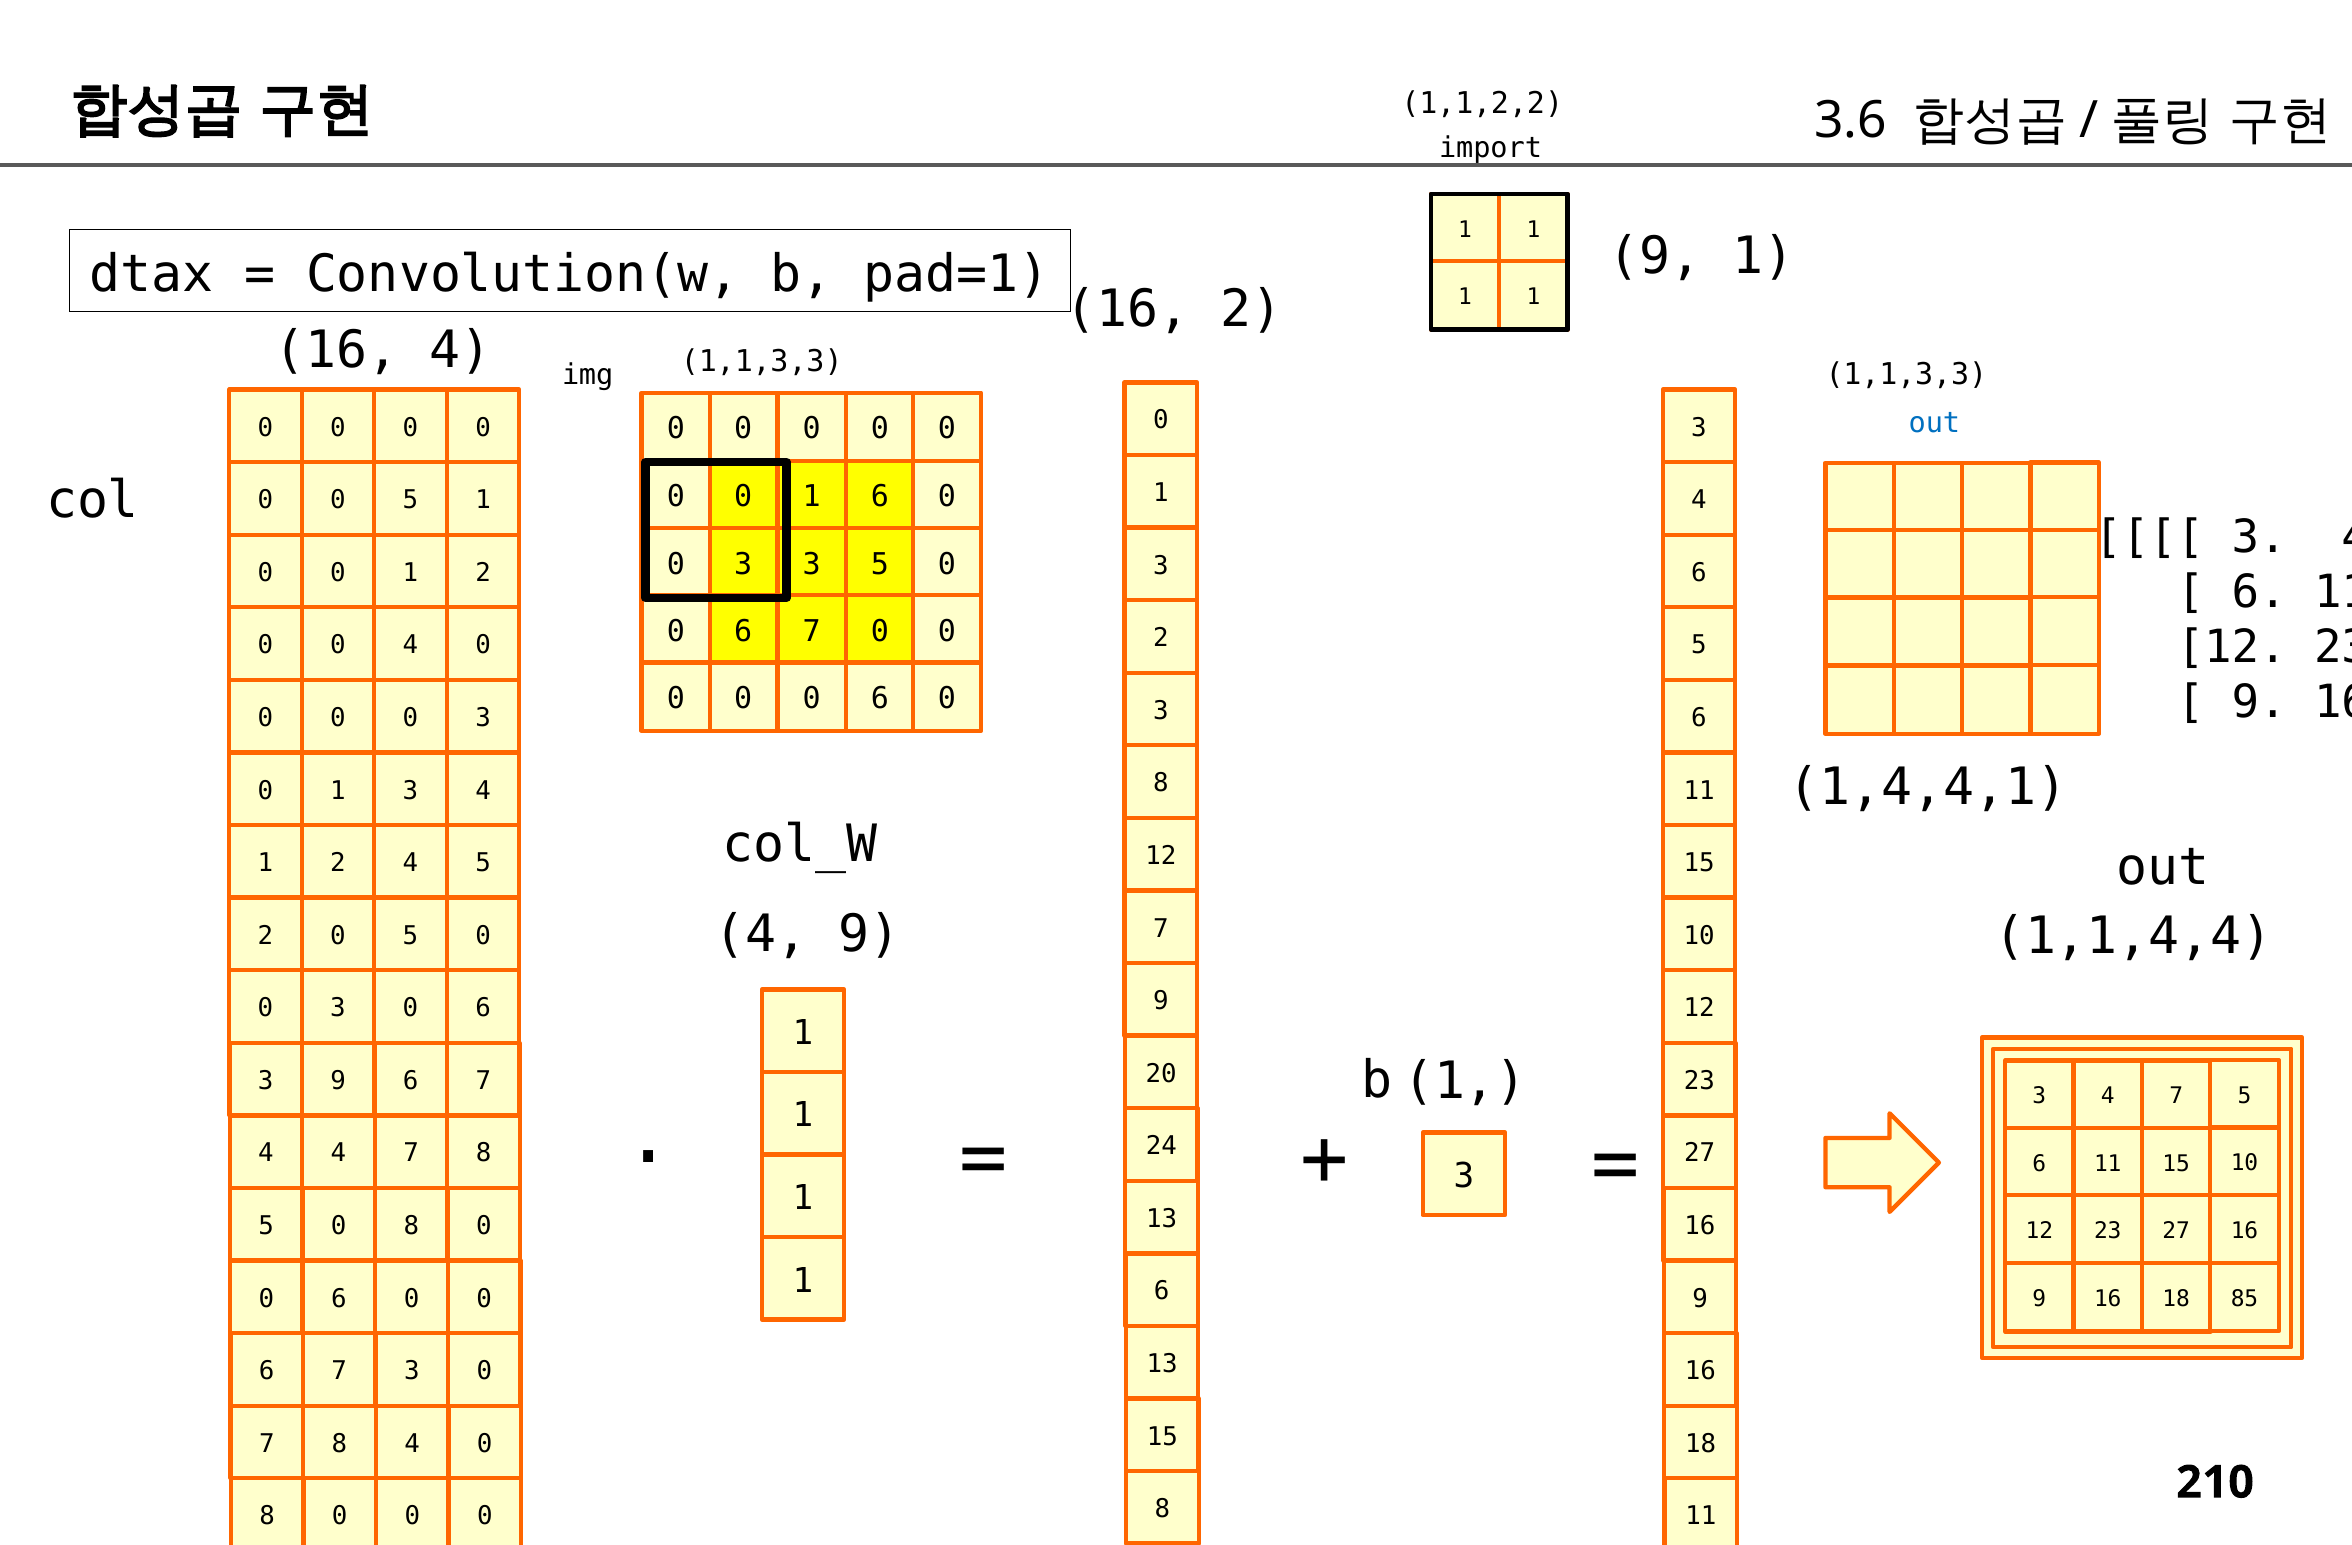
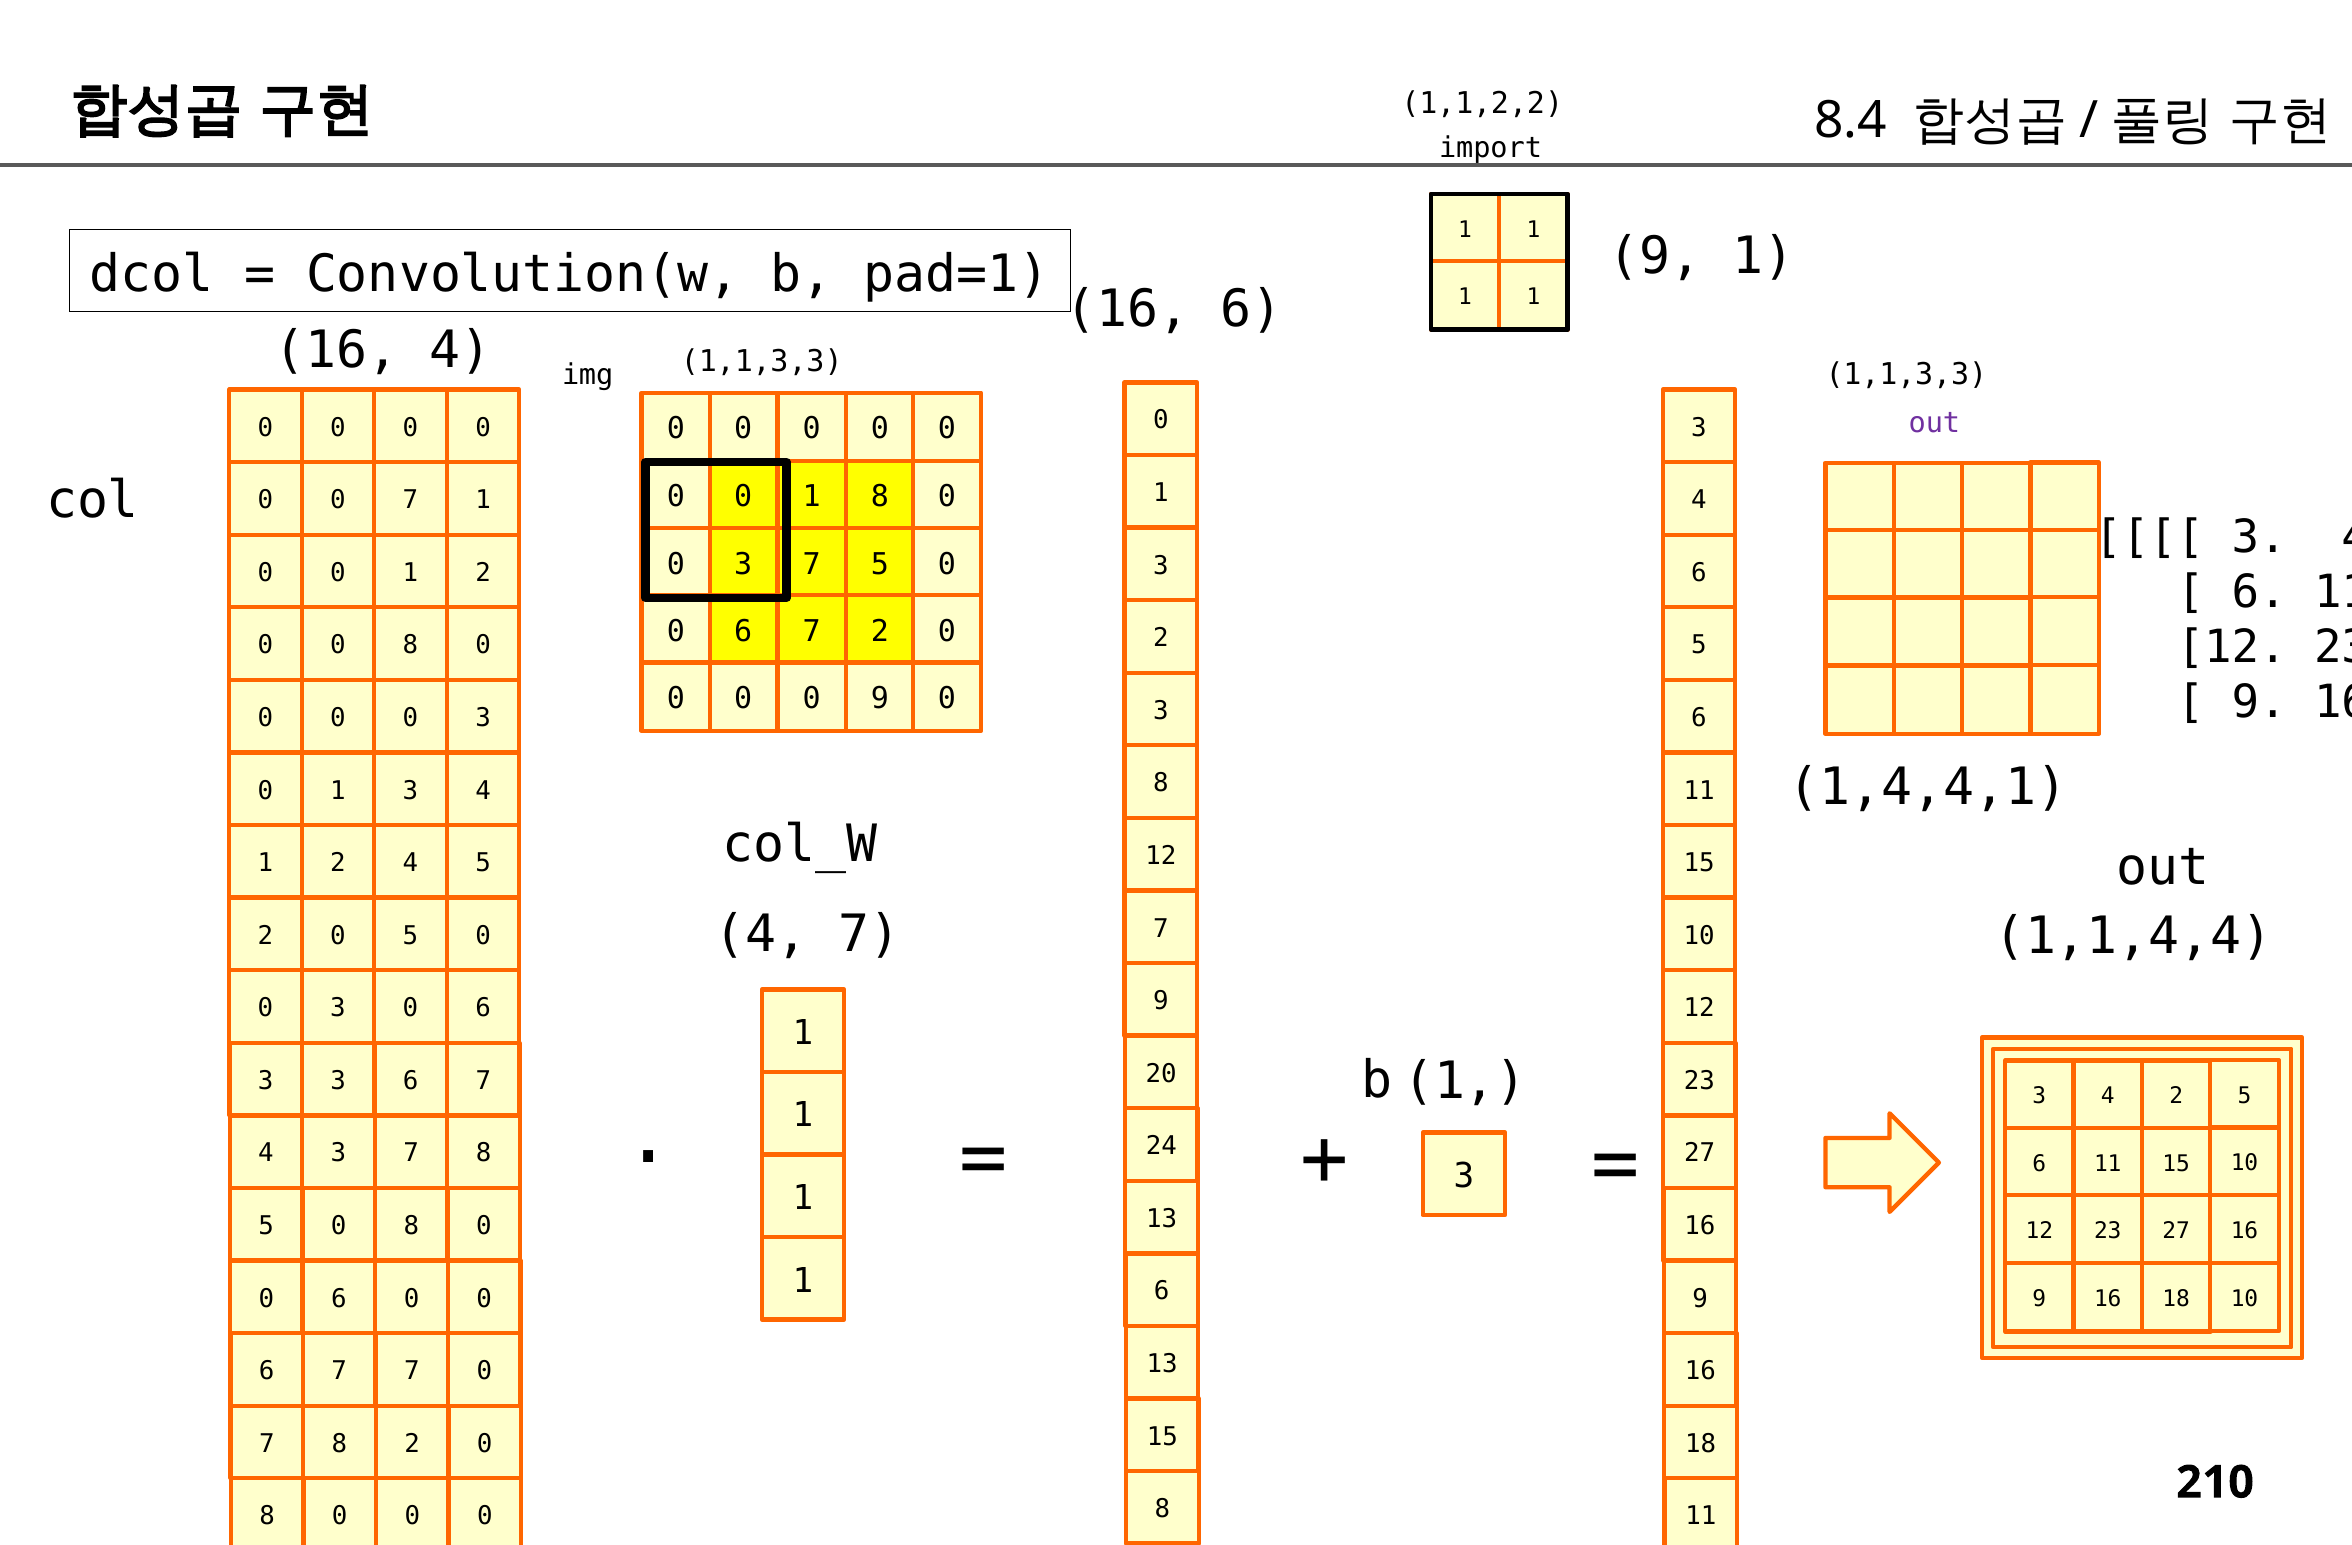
3.6: 3.6 -> 8.4 (1851, 121)
dtax: dtax -> dcol (151, 274)
16 2: 2 -> 6 (1251, 309)
out colour: blue -> purple (1934, 423)
1 6: 6 -> 8 (880, 497)
0 0 5: 5 -> 7 (410, 500)
3: 3 -> 7 (812, 564)
7 0: 0 -> 2 (880, 632)
0 0 4: 4 -> 8 (410, 645)
6: 6 -> 9 (880, 699)
4 9: 9 -> 7 (869, 934)
3 9: 9 -> 3 (338, 1081)
3 4 7: 7 -> 2 (2176, 1096)
4: 4 -> 3 (338, 1153)
18 85: 85 -> 10 (2245, 1299)
7 3: 3 -> 7 (412, 1371)
8 4: 4 -> 2 (412, 1444)
